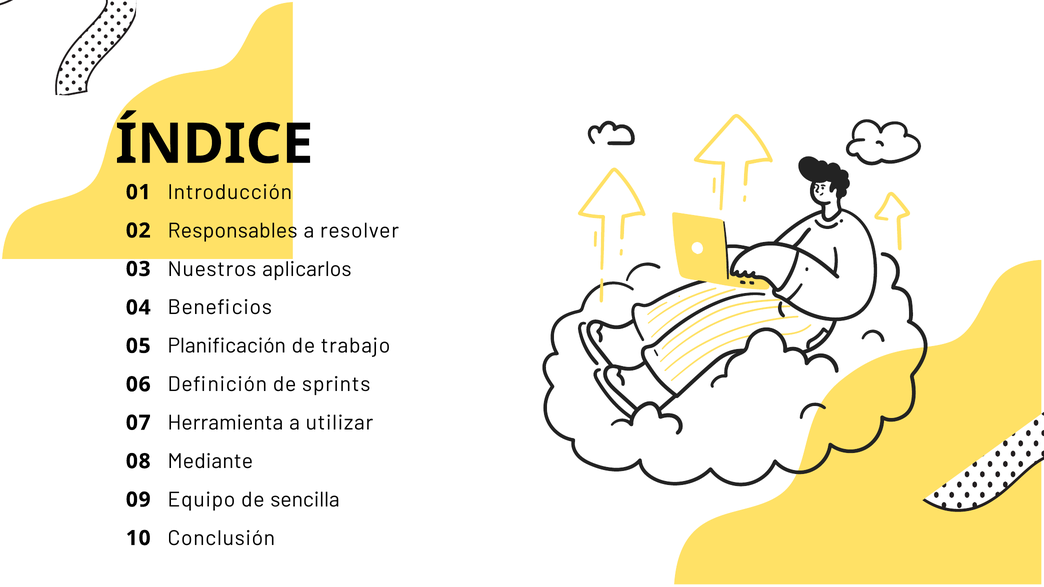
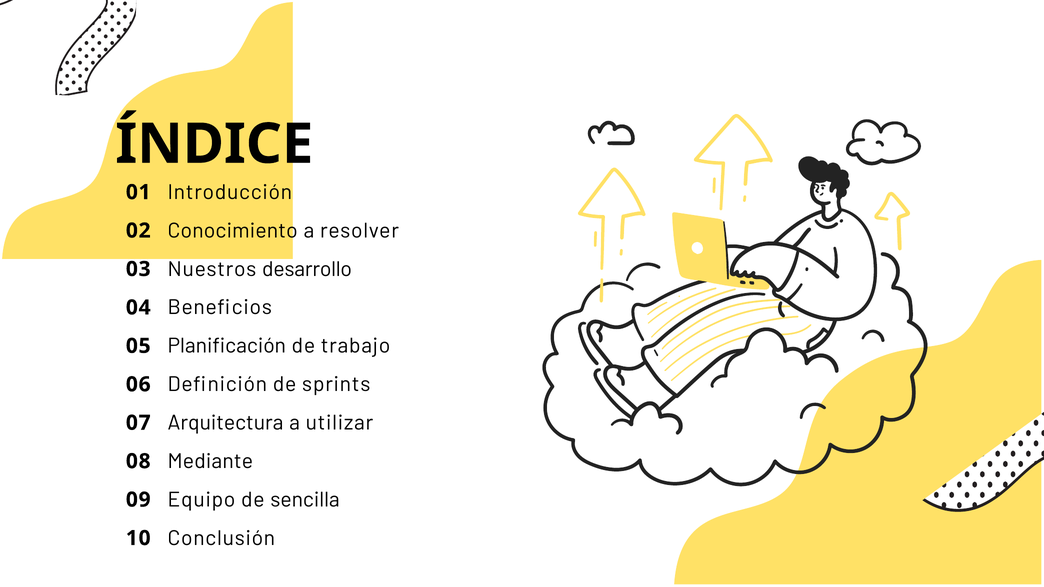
Responsables: Responsables -> Conocimiento (233, 231)
aplicarlos: aplicarlos -> desarrollo (307, 269)
Herramienta: Herramienta -> Arquitectura (226, 423)
